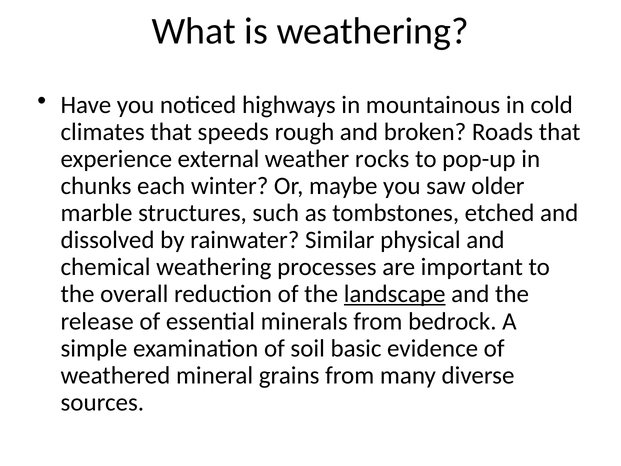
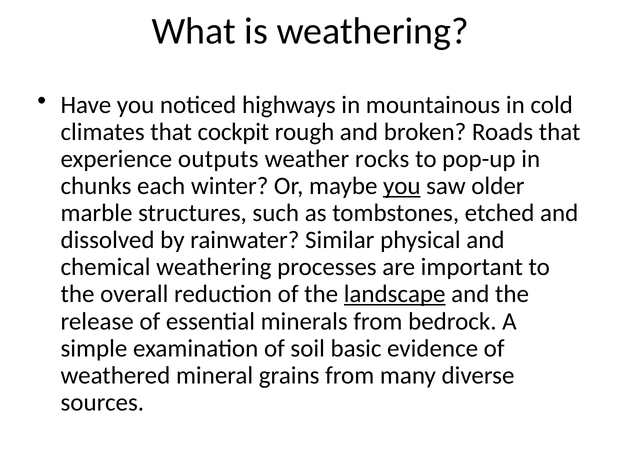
speeds: speeds -> cockpit (233, 132)
external: external -> outputs (218, 159)
you underline: none -> present (402, 186)
